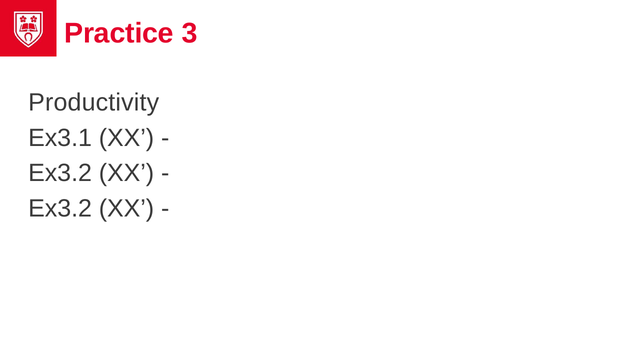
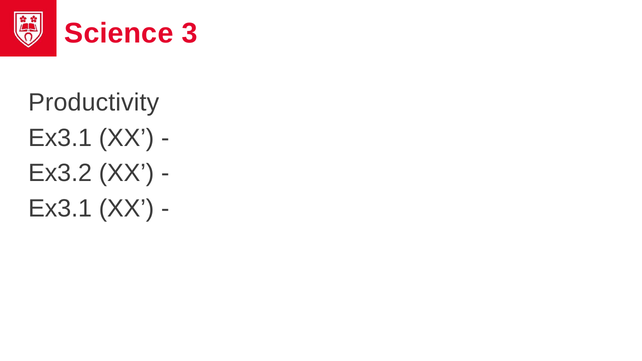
Practice: Practice -> Science (119, 34)
Ex3.2: Ex3.2 -> Ex3.1 (60, 209)
